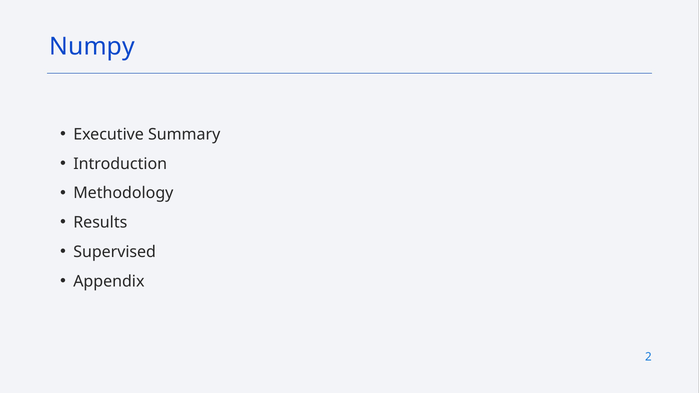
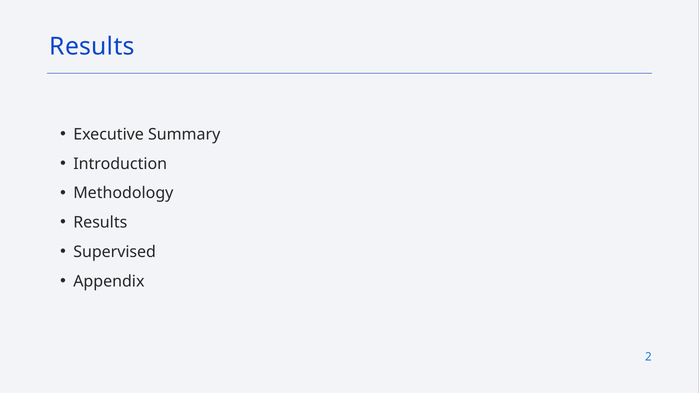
Numpy: Numpy -> Results (92, 47)
